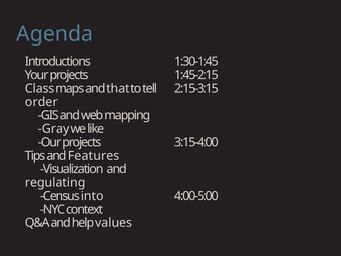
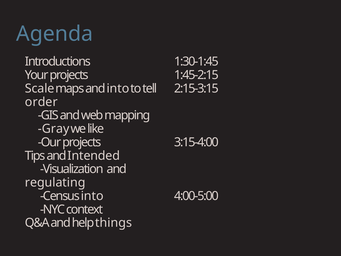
Class: Class -> Scale (40, 88)
and that: that -> into (118, 88)
Features: Features -> Intended (94, 156)
values: values -> things (114, 223)
